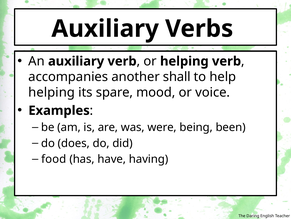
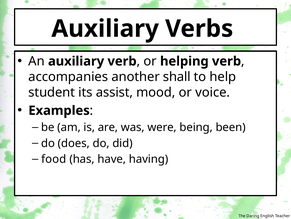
helping: helping -> student (52, 92)
spare: spare -> assist (114, 92)
